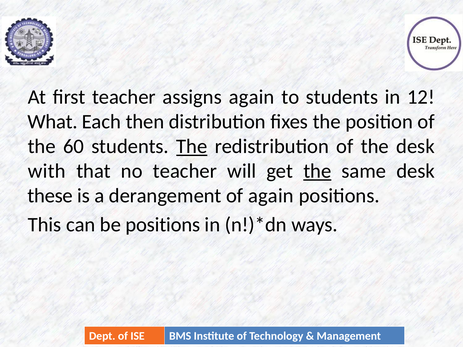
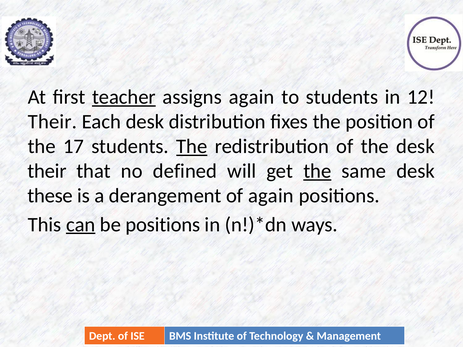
teacher underline: none -> present (124, 97)
What: What -> Their (52, 122)
Each then: then -> desk (145, 122)
60: 60 -> 17 (74, 147)
with: with -> their (47, 171)
no teacher: teacher -> defined (185, 171)
can underline: none -> present (81, 225)
